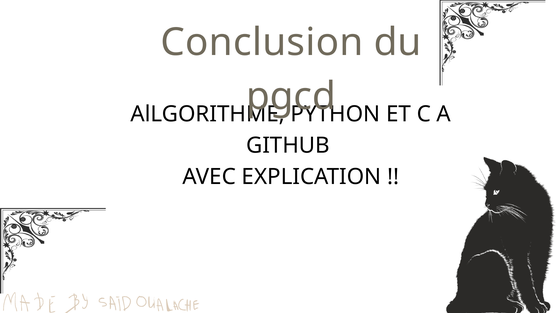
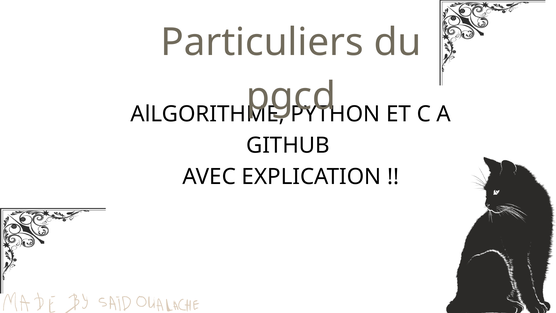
Conclusion: Conclusion -> Particuliers (262, 42)
